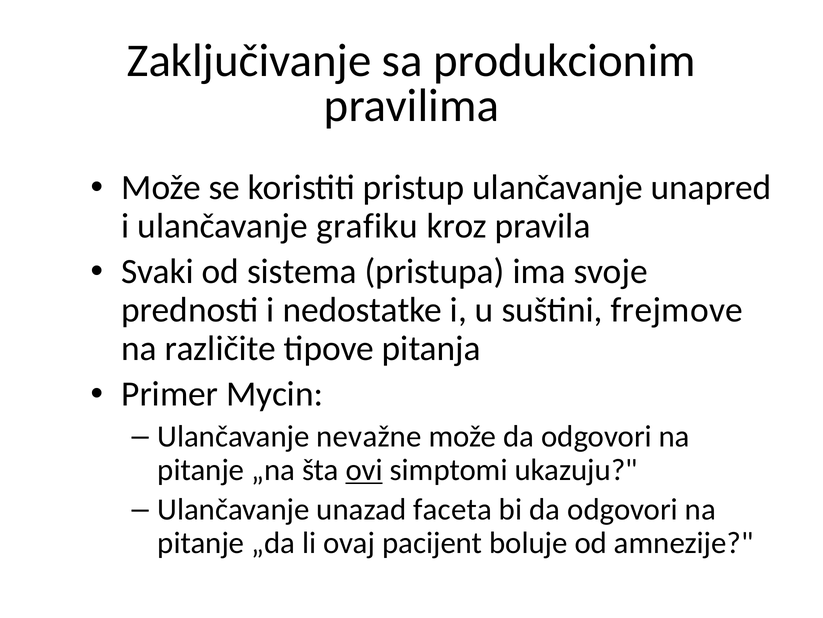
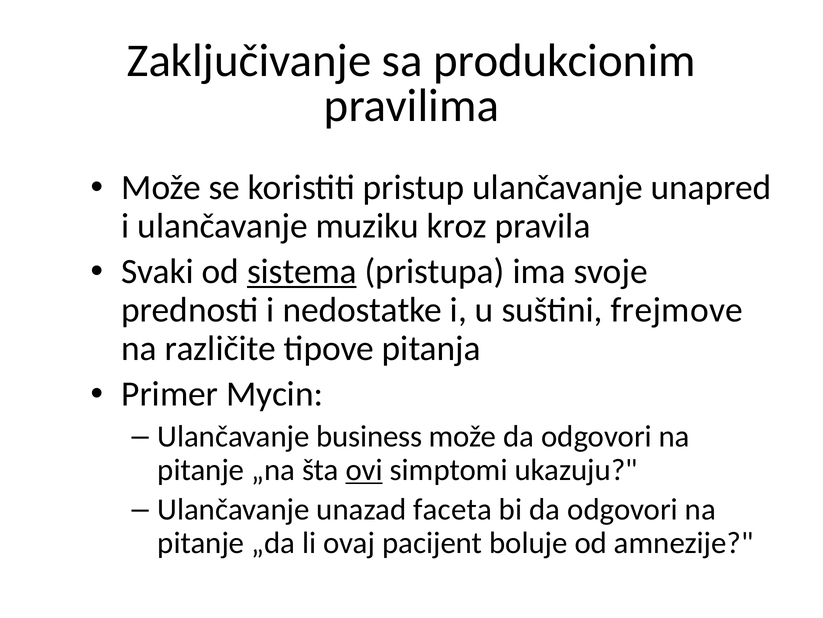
grafiku: grafiku -> muziku (367, 226)
sistema underline: none -> present (302, 271)
nevažne: nevažne -> business (369, 436)
